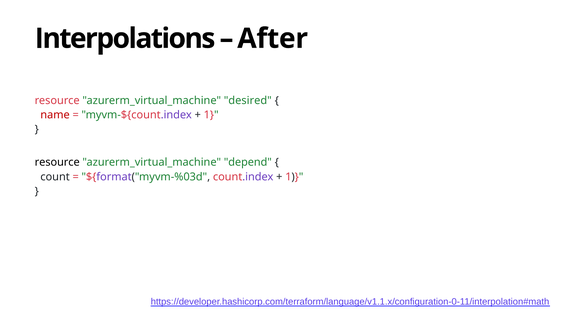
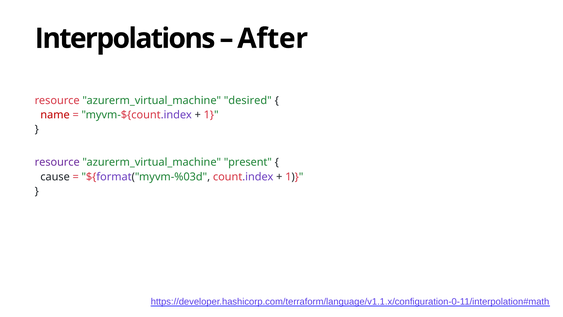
resource colour: black -> purple (57, 162)
depend: depend -> present (248, 162)
count: count -> cause (55, 177)
